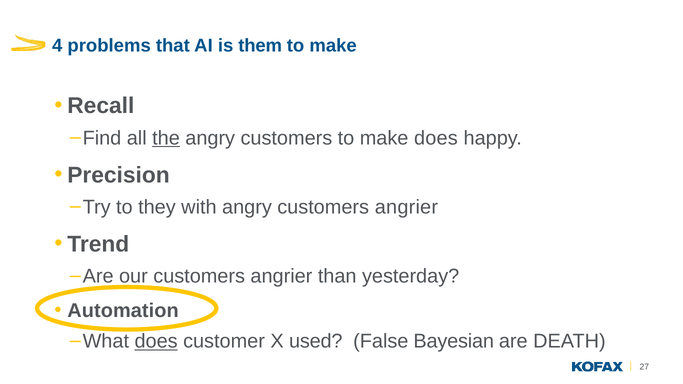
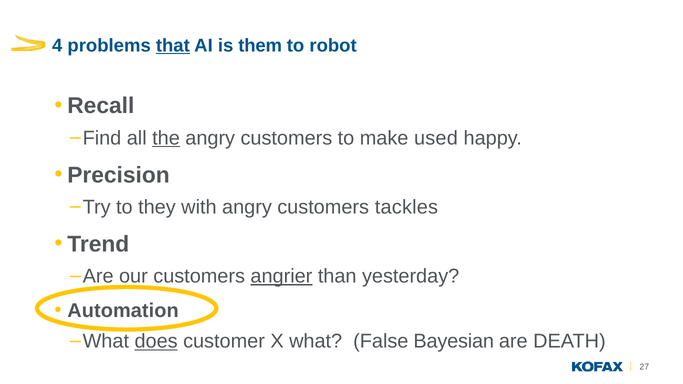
that underline: none -> present (173, 46)
make: make -> robot (333, 46)
make does: does -> used (436, 138)
angry customers angrier: angrier -> tackles (406, 207)
angrier underline: none -> present (281, 276)
X used: used -> what (316, 342)
